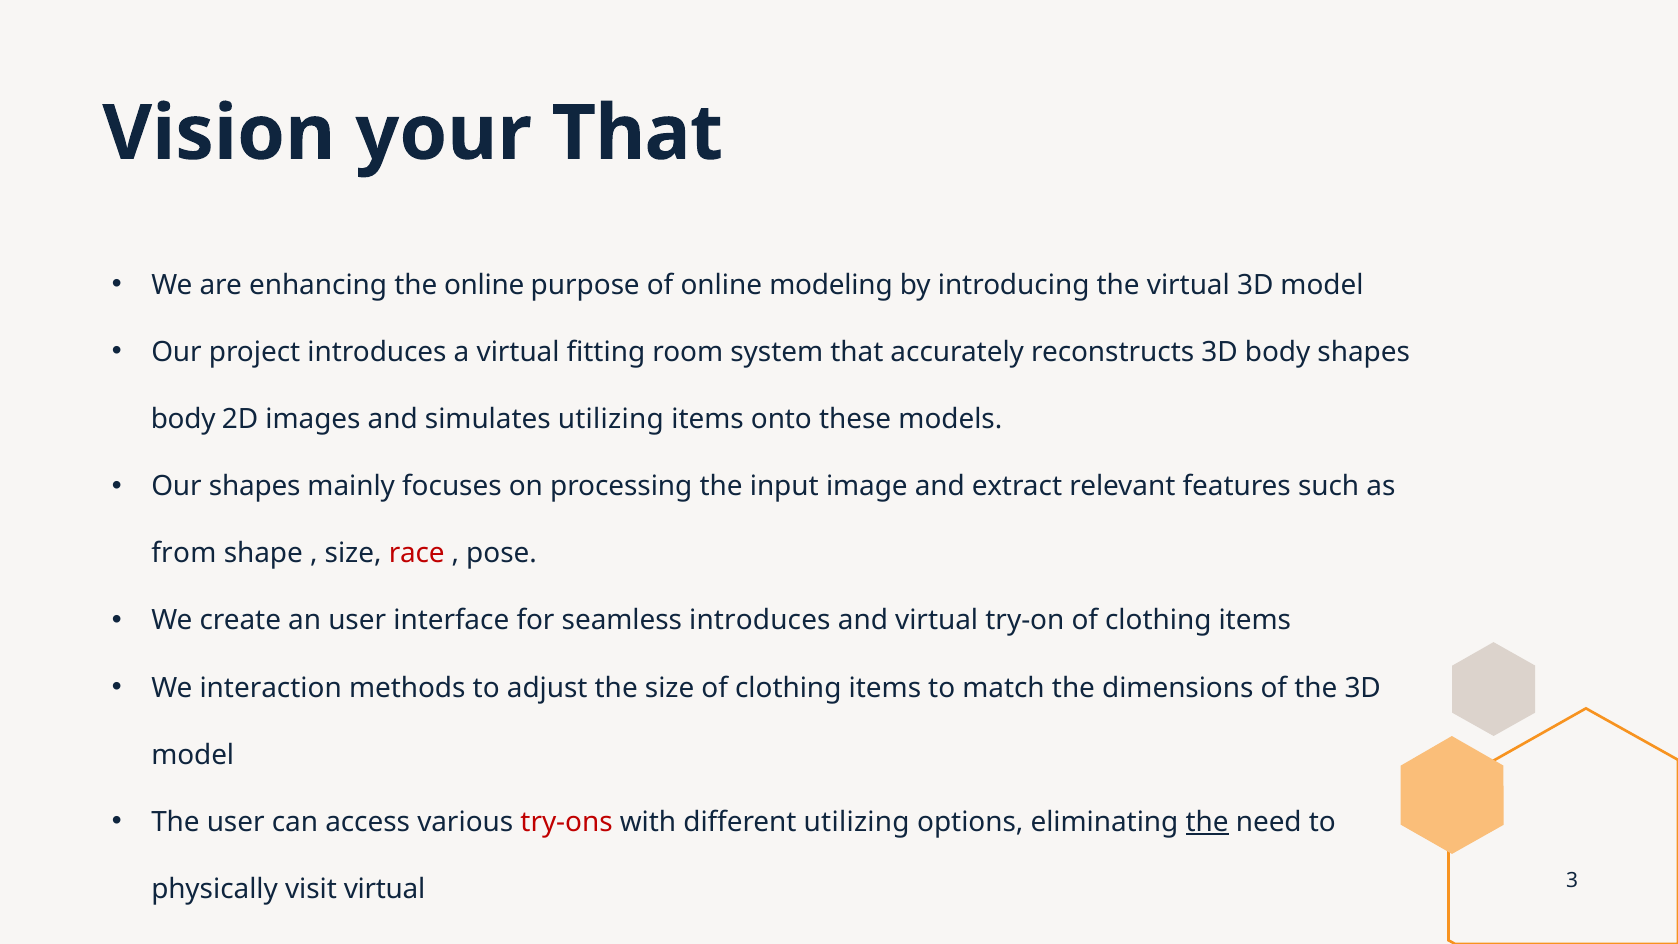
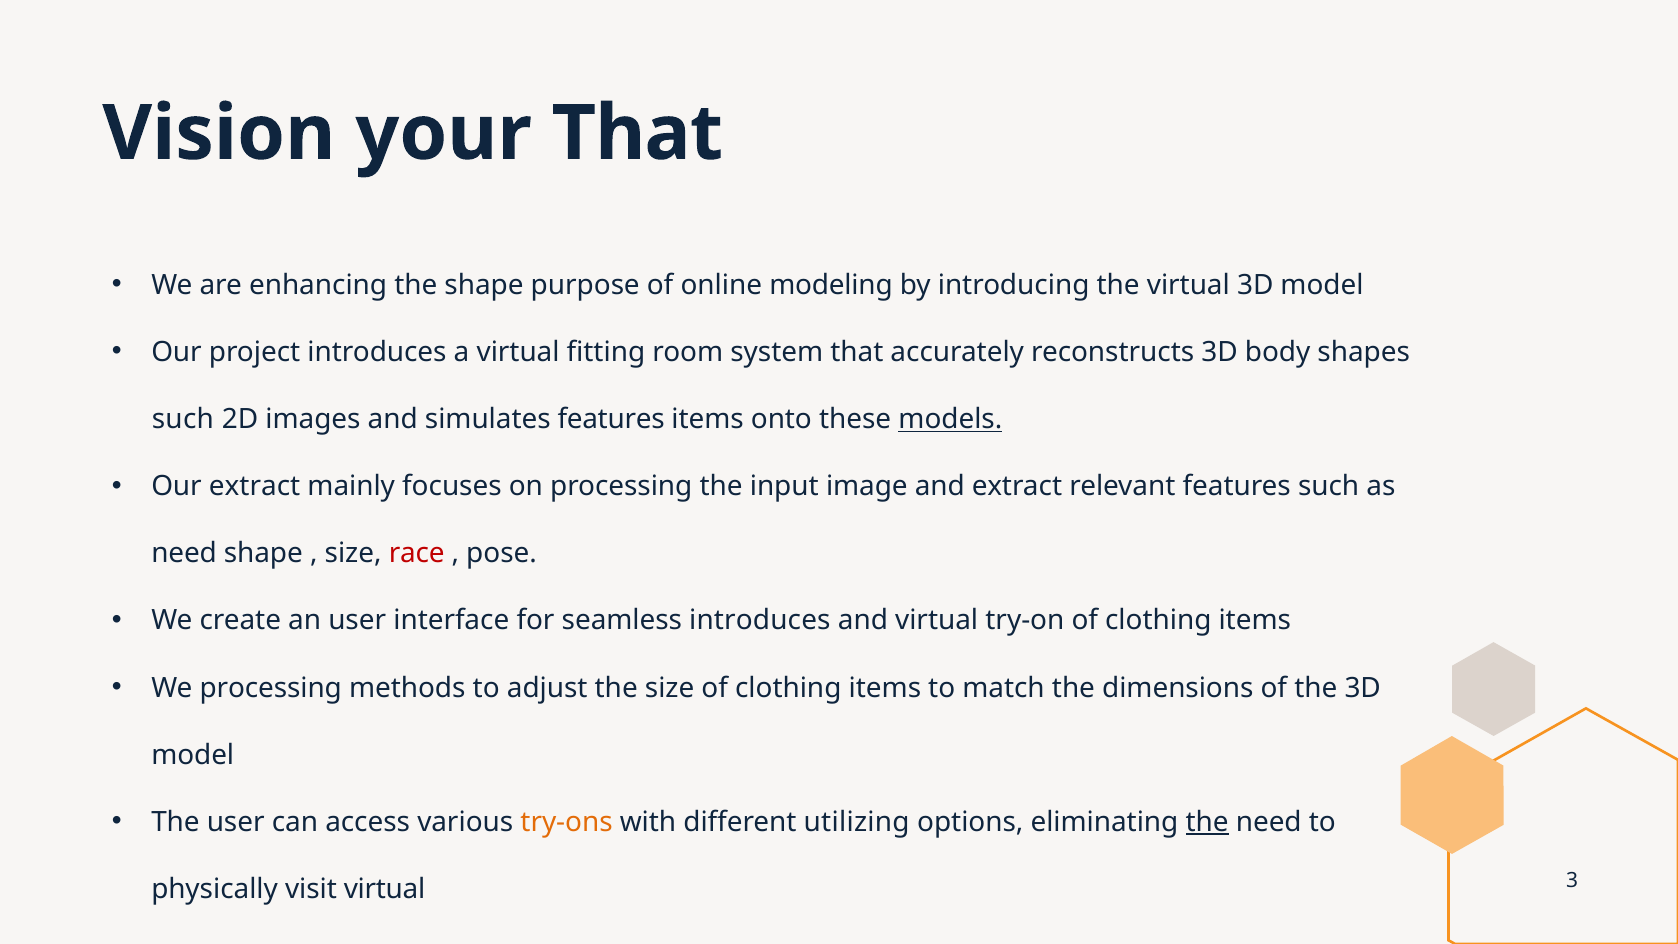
the online: online -> shape (484, 285)
body: body -> such (183, 419)
simulates utilizing: utilizing -> features (611, 419)
models underline: none -> present (950, 419)
Our shapes: shapes -> extract (255, 486)
from: from -> need (184, 554)
We interaction: interaction -> processing (271, 688)
try-ons colour: red -> orange (567, 822)
